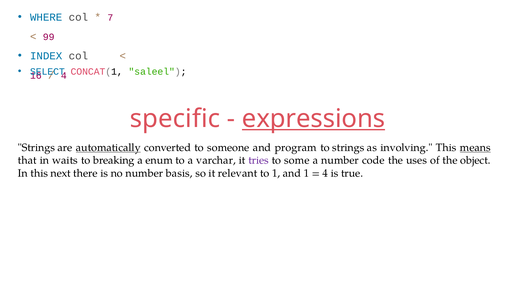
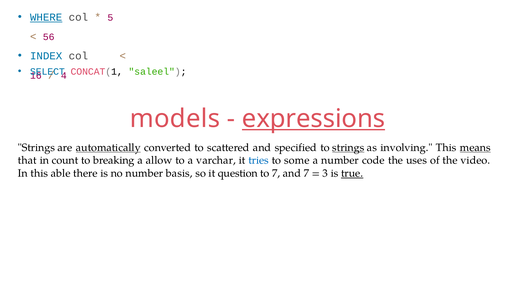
WHERE underline: none -> present (46, 17)
7: 7 -> 5 (110, 18)
99: 99 -> 56 (49, 37)
specific: specific -> models (175, 119)
someone: someone -> scattered (228, 148)
program: program -> specified (296, 148)
strings underline: none -> present (348, 148)
waits: waits -> count (65, 161)
enum: enum -> allow (159, 161)
tries colour: purple -> blue (259, 161)
object: object -> video (475, 161)
next: next -> able (61, 174)
relevant: relevant -> question (238, 174)
to 1: 1 -> 7 (276, 174)
and 1: 1 -> 7 (306, 174)
4: 4 -> 3 (325, 174)
true underline: none -> present (352, 174)
